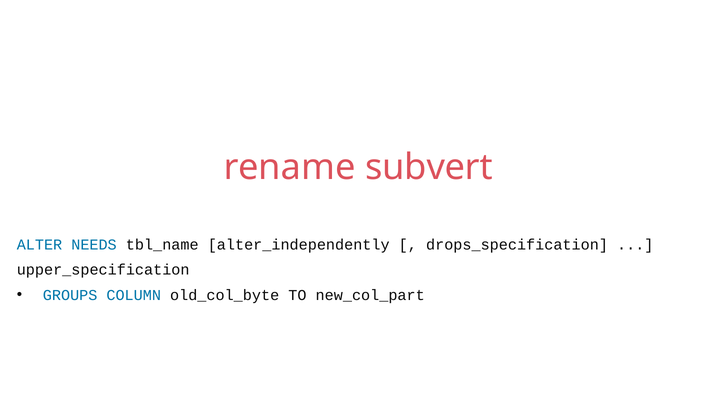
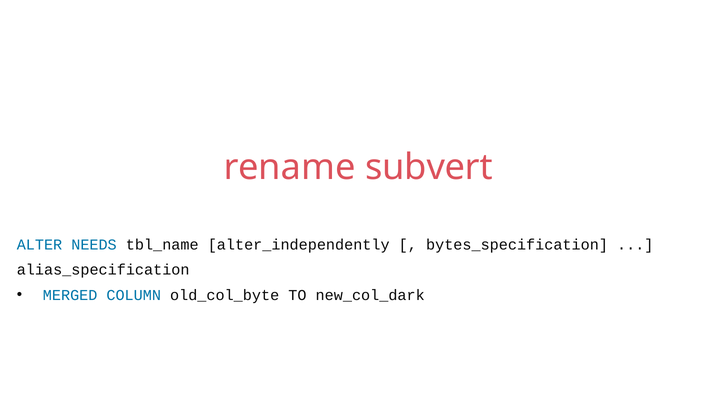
drops_specification: drops_specification -> bytes_specification (517, 245)
upper_specification: upper_specification -> alias_specification (103, 270)
GROUPS: GROUPS -> MERGED (70, 296)
new_col_part: new_col_part -> new_col_dark (370, 296)
